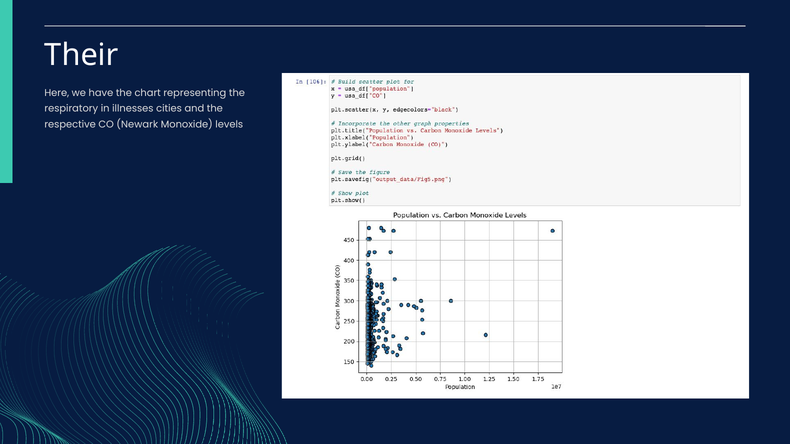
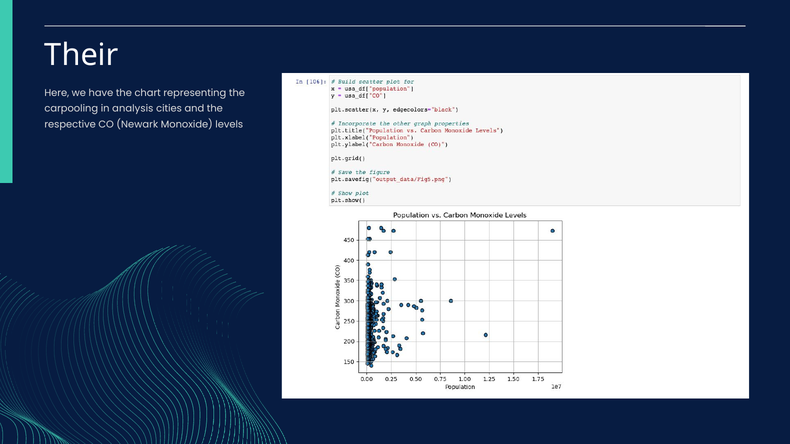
respiratory: respiratory -> carpooling (71, 109)
illnesses: illnesses -> analysis (133, 109)
